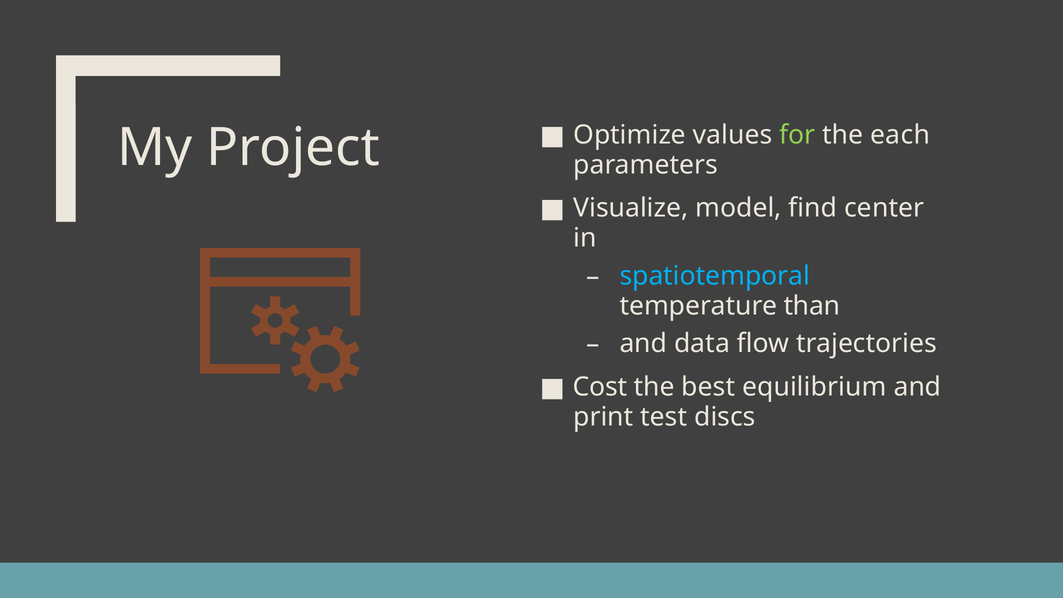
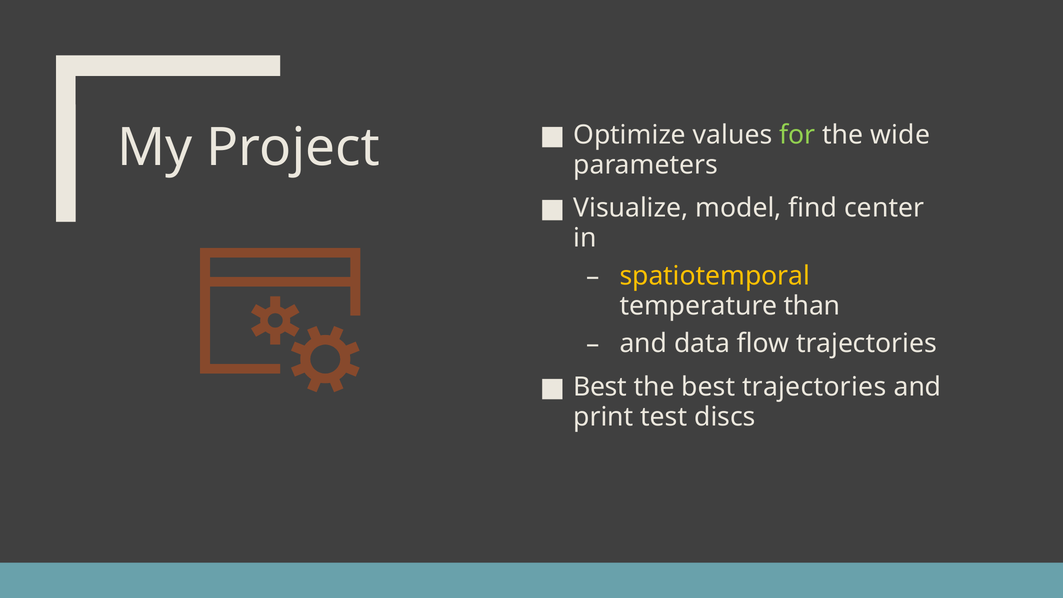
each: each -> wide (900, 135)
spatiotemporal colour: light blue -> yellow (715, 276)
Cost: Cost -> Best (600, 387)
best equilibrium: equilibrium -> trajectories (814, 387)
